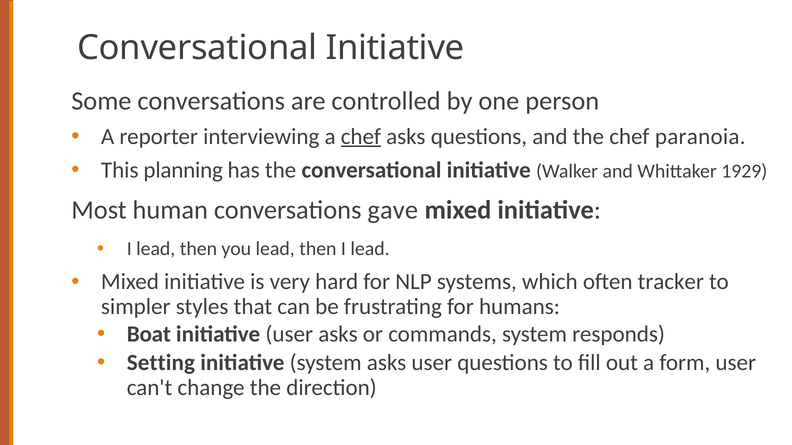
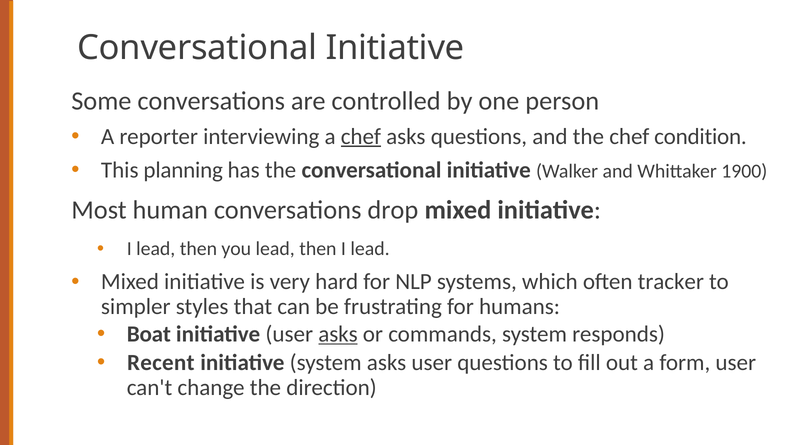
paranoia: paranoia -> condition (700, 137)
1929: 1929 -> 1900 (744, 171)
gave: gave -> drop (393, 211)
asks underline: none -> present (338, 334)
Setting: Setting -> Recent (161, 363)
